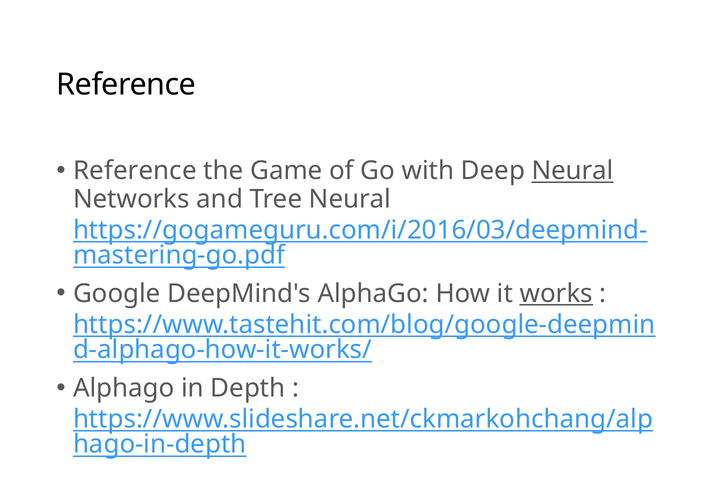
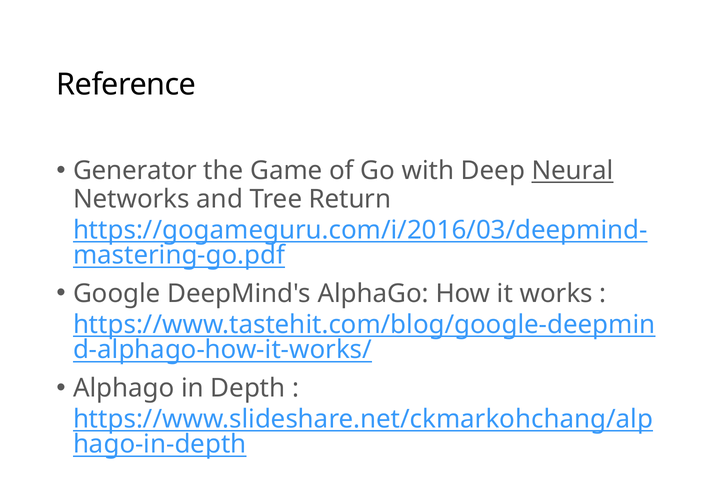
Reference: Reference -> Generator (135, 171)
Tree Neural: Neural -> Return (350, 199)
works underline: present -> none (556, 293)
